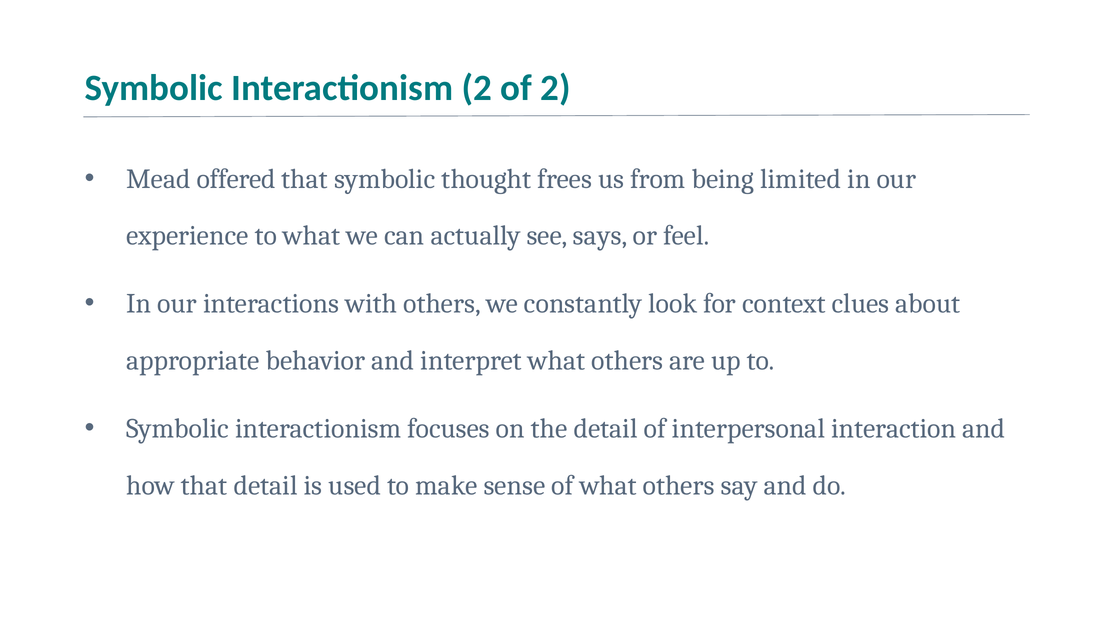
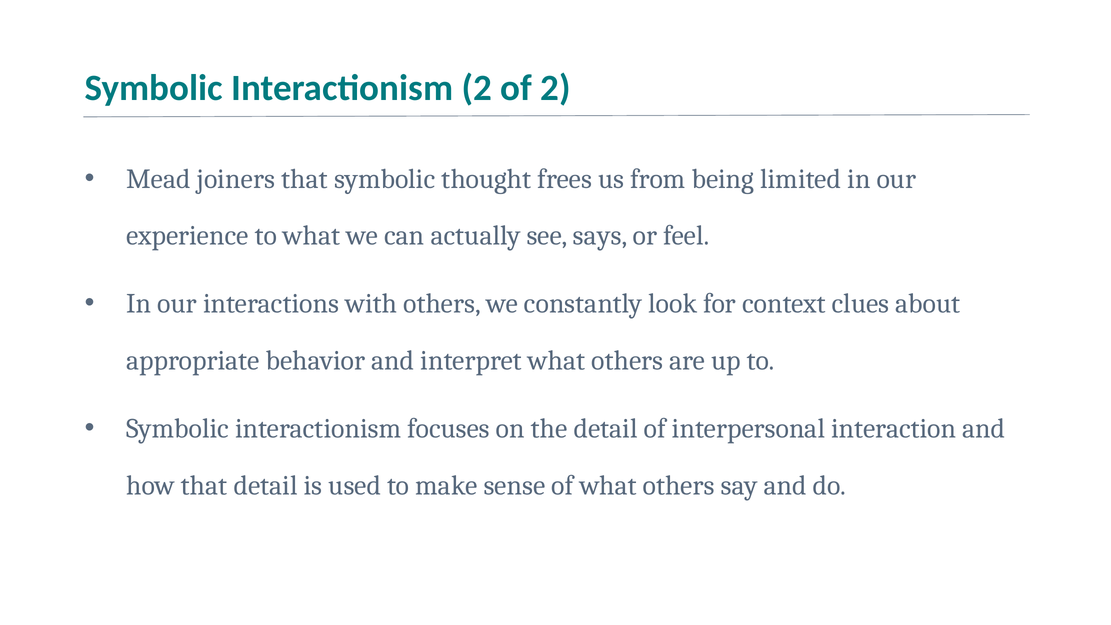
offered: offered -> joiners (236, 179)
